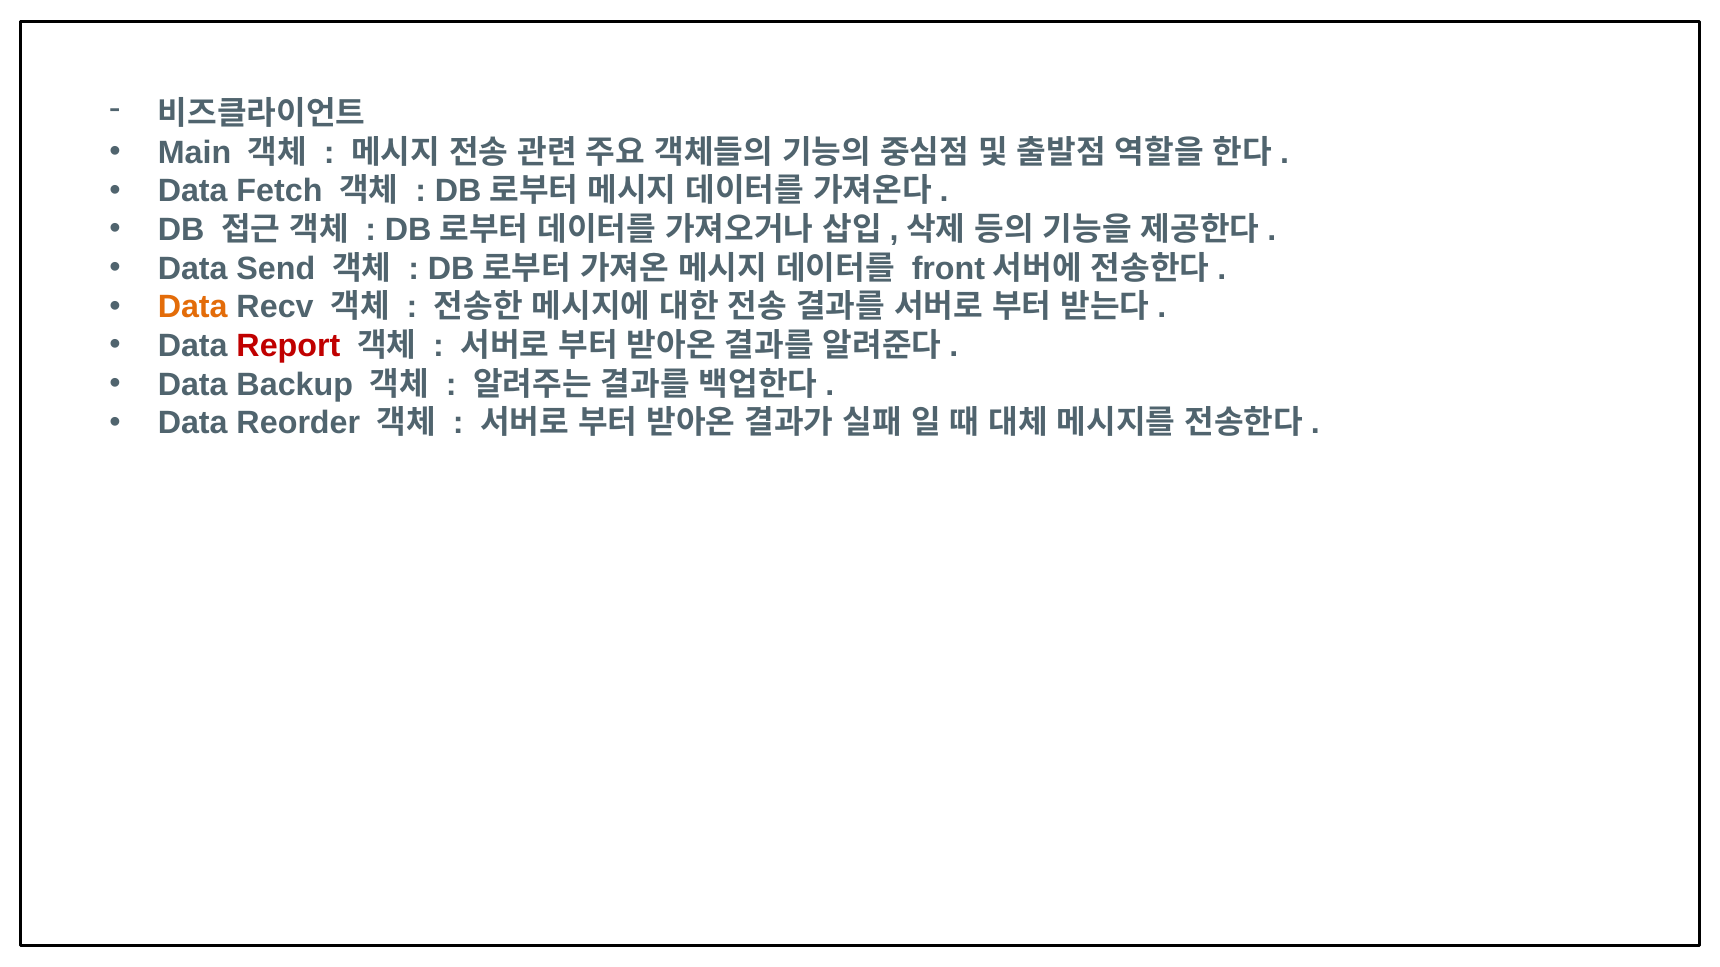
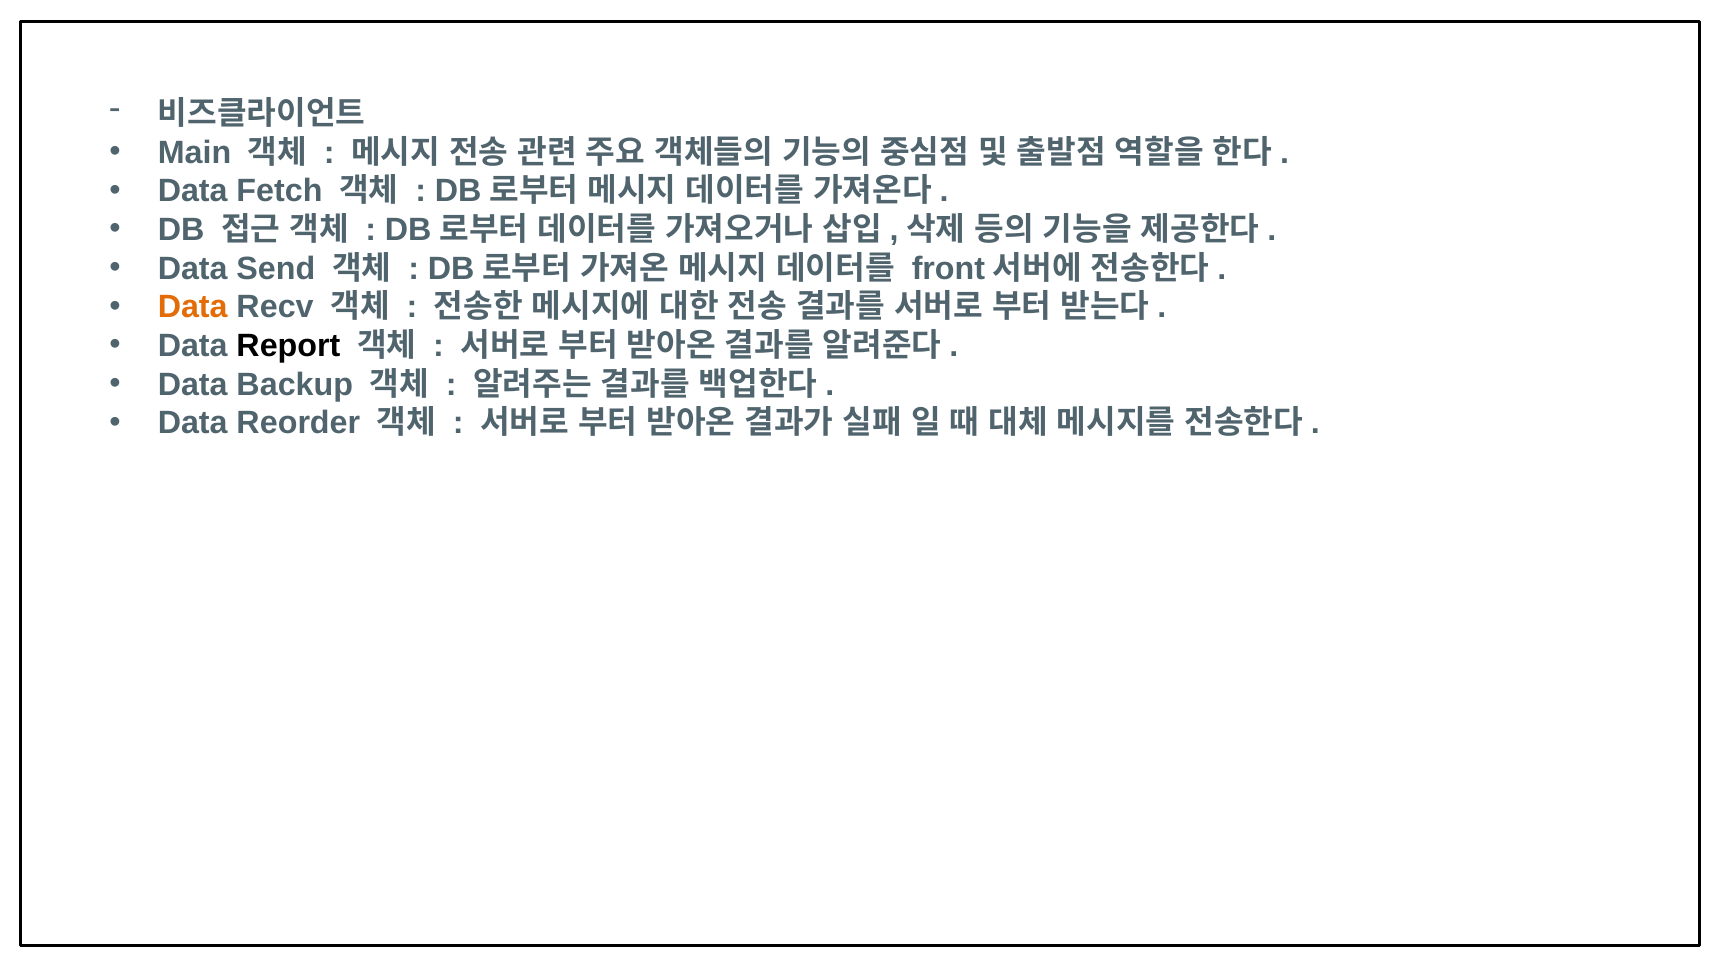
Report colour: red -> black (288, 346)
